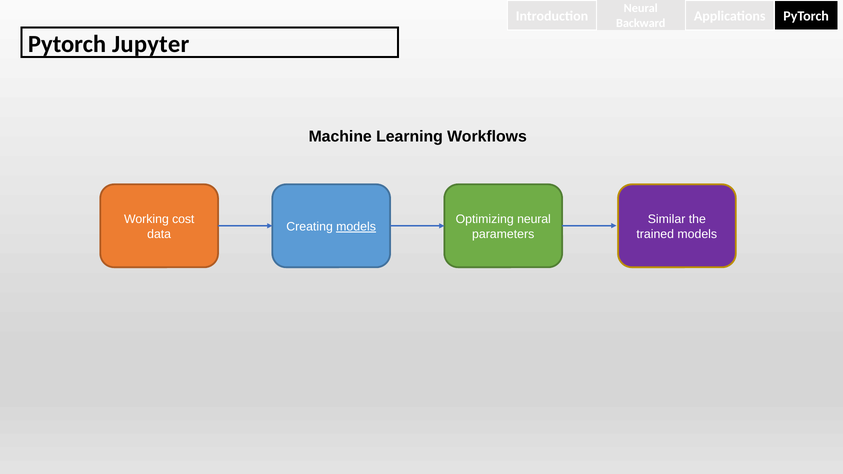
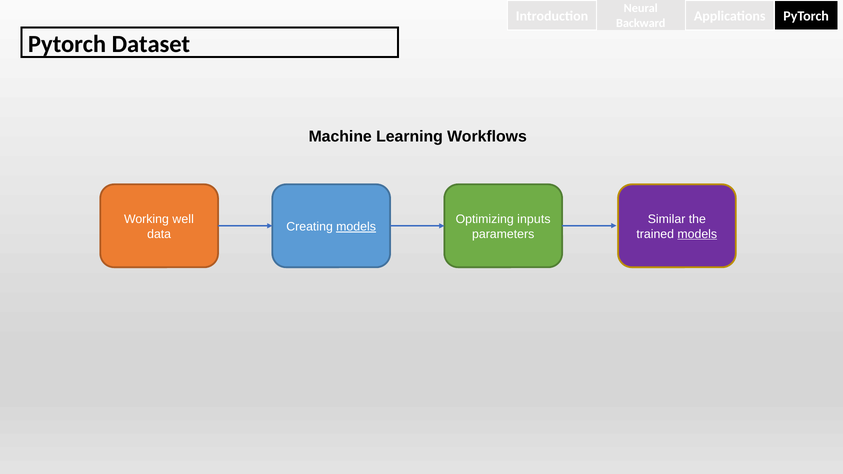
Jupyter: Jupyter -> Dataset (151, 44)
cost: cost -> well (183, 219)
Optimizing neural: neural -> inputs (534, 219)
models underline: none -> present (697, 234)
